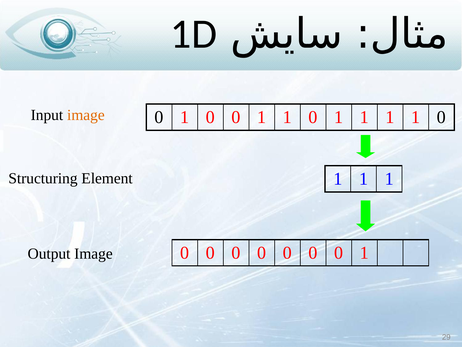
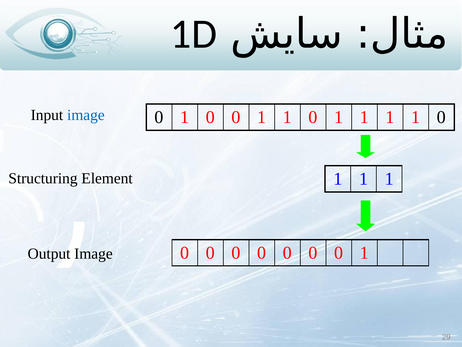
image colour: orange -> blue (86, 115)
